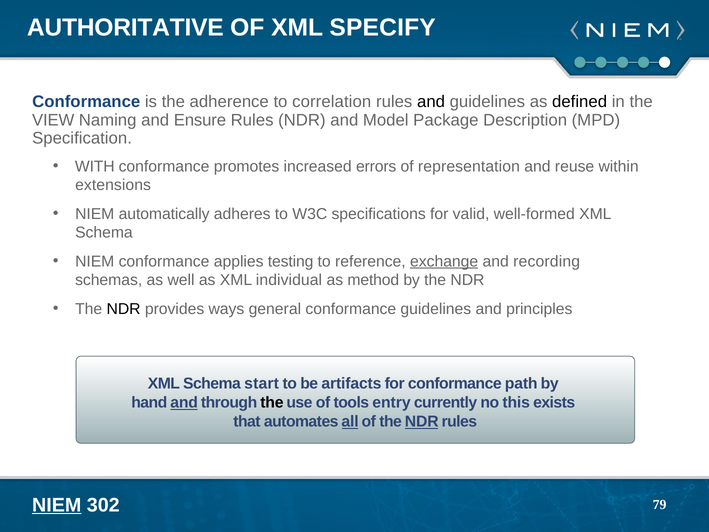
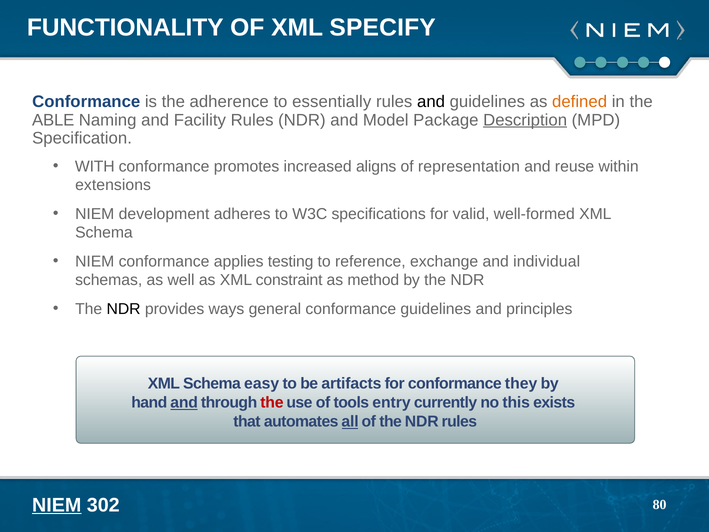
AUTHORITATIVE: AUTHORITATIVE -> FUNCTIONALITY (125, 27)
correlation: correlation -> essentially (332, 102)
defined colour: black -> orange (580, 102)
VIEW: VIEW -> ABLE (53, 120)
Ensure: Ensure -> Facility (200, 120)
Description underline: none -> present (525, 120)
errors: errors -> aligns (376, 166)
automatically: automatically -> development (164, 214)
exchange underline: present -> none (444, 261)
recording: recording -> individual (547, 261)
individual: individual -> constraint (289, 280)
start: start -> easy (262, 384)
path: path -> they (521, 384)
the colour: black -> red (272, 402)
NDR underline: present -> none (422, 421)
79: 79 -> 80 (660, 505)
